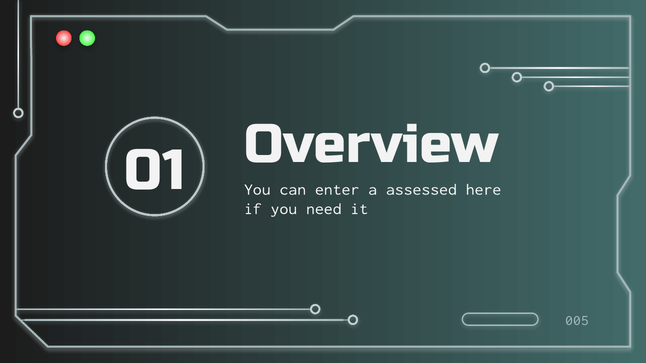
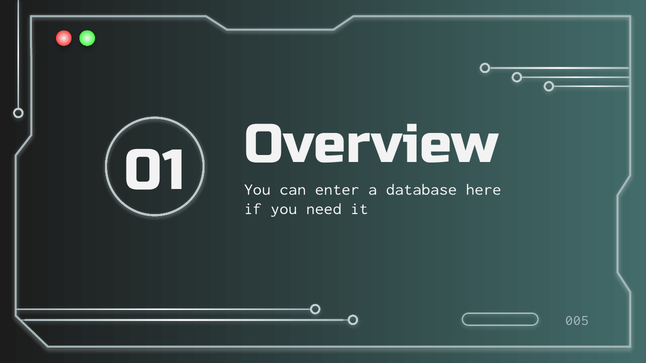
assessed: assessed -> database (421, 190)
